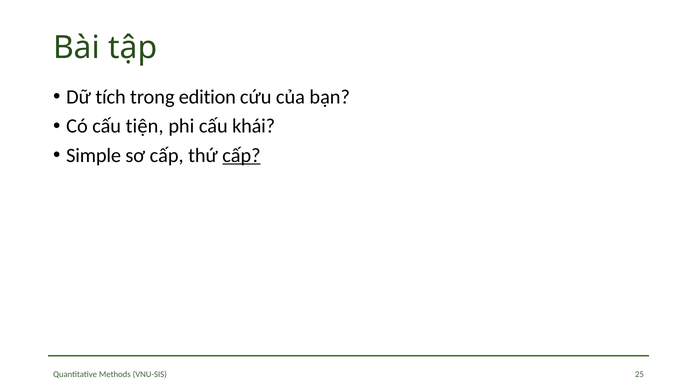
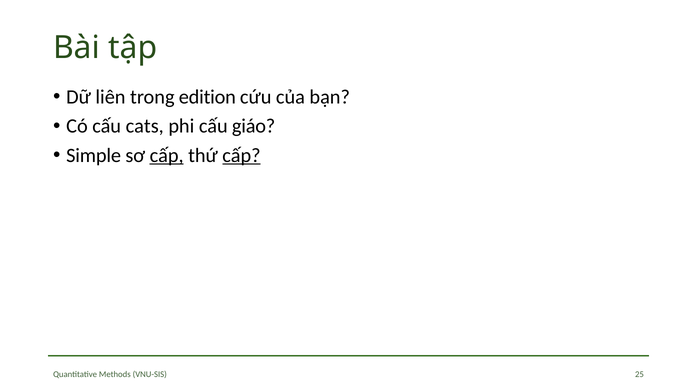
tích: tích -> liên (110, 97)
tiện: tiện -> cats (145, 126)
khái: khái -> giáo (254, 126)
cấp underline: none -> present (167, 155)
